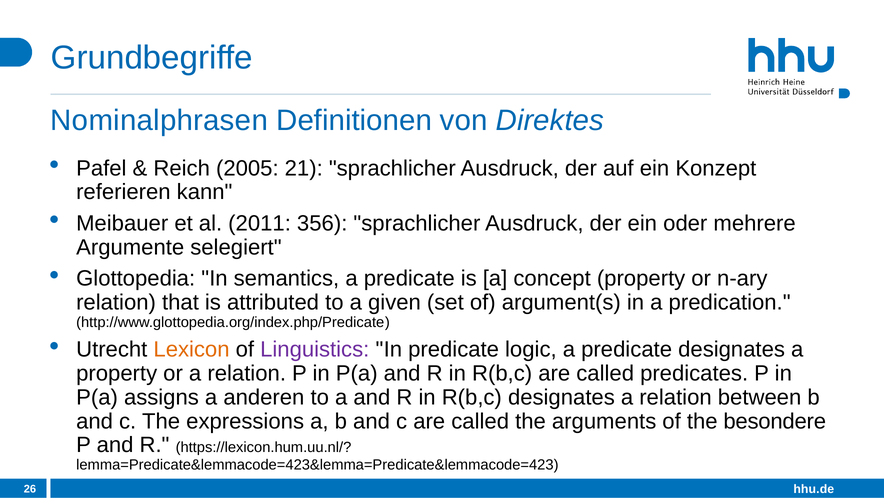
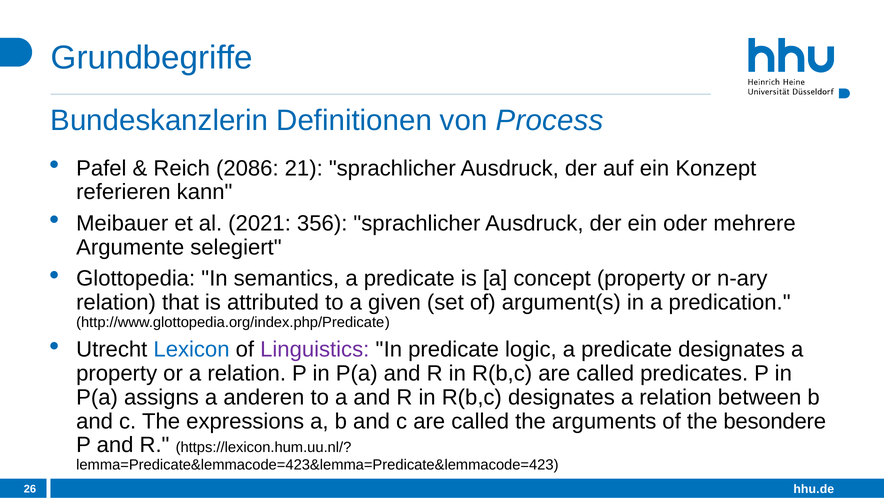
Nominalphrasen: Nominalphrasen -> Bundeskanzlerin (159, 121)
Direktes: Direktes -> Process (550, 121)
2005: 2005 -> 2086 (247, 168)
2011: 2011 -> 2021 (260, 223)
Lexicon colour: orange -> blue (192, 350)
